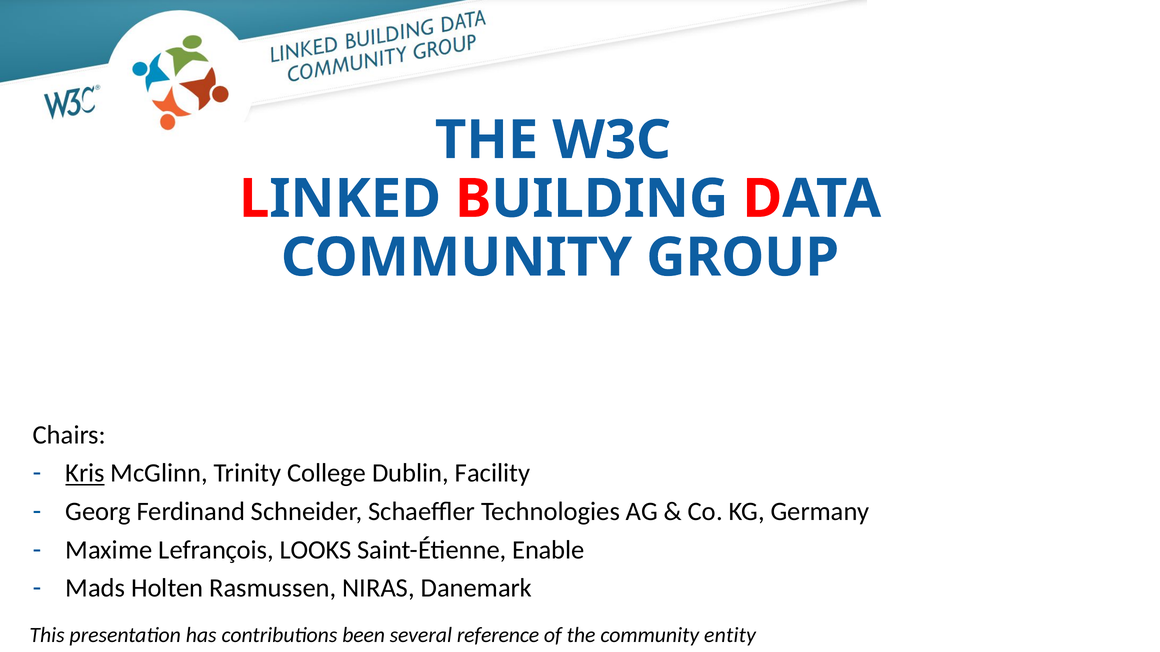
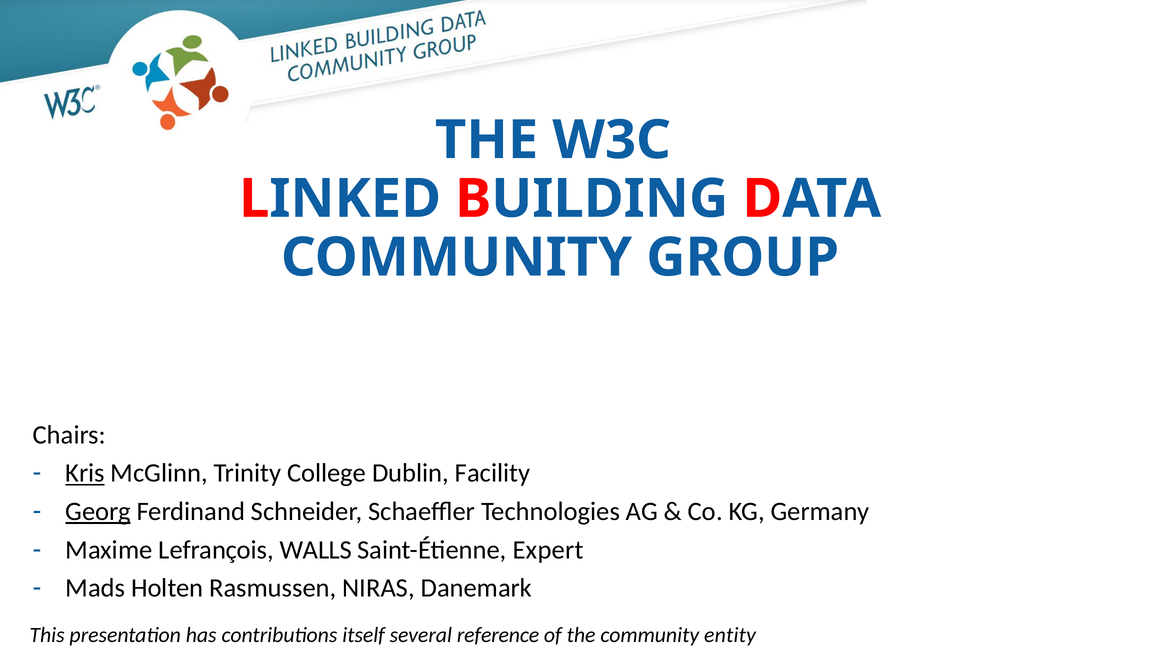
Georg underline: none -> present (98, 512)
LOOKS: LOOKS -> WALLS (316, 550)
Enable: Enable -> Expert (548, 550)
been: been -> itself (364, 635)
